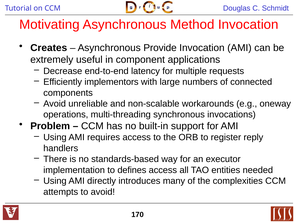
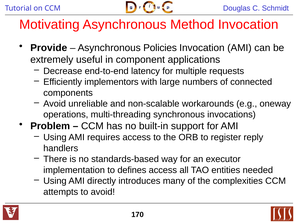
Creates: Creates -> Provide (49, 48)
Provide: Provide -> Policies (160, 48)
